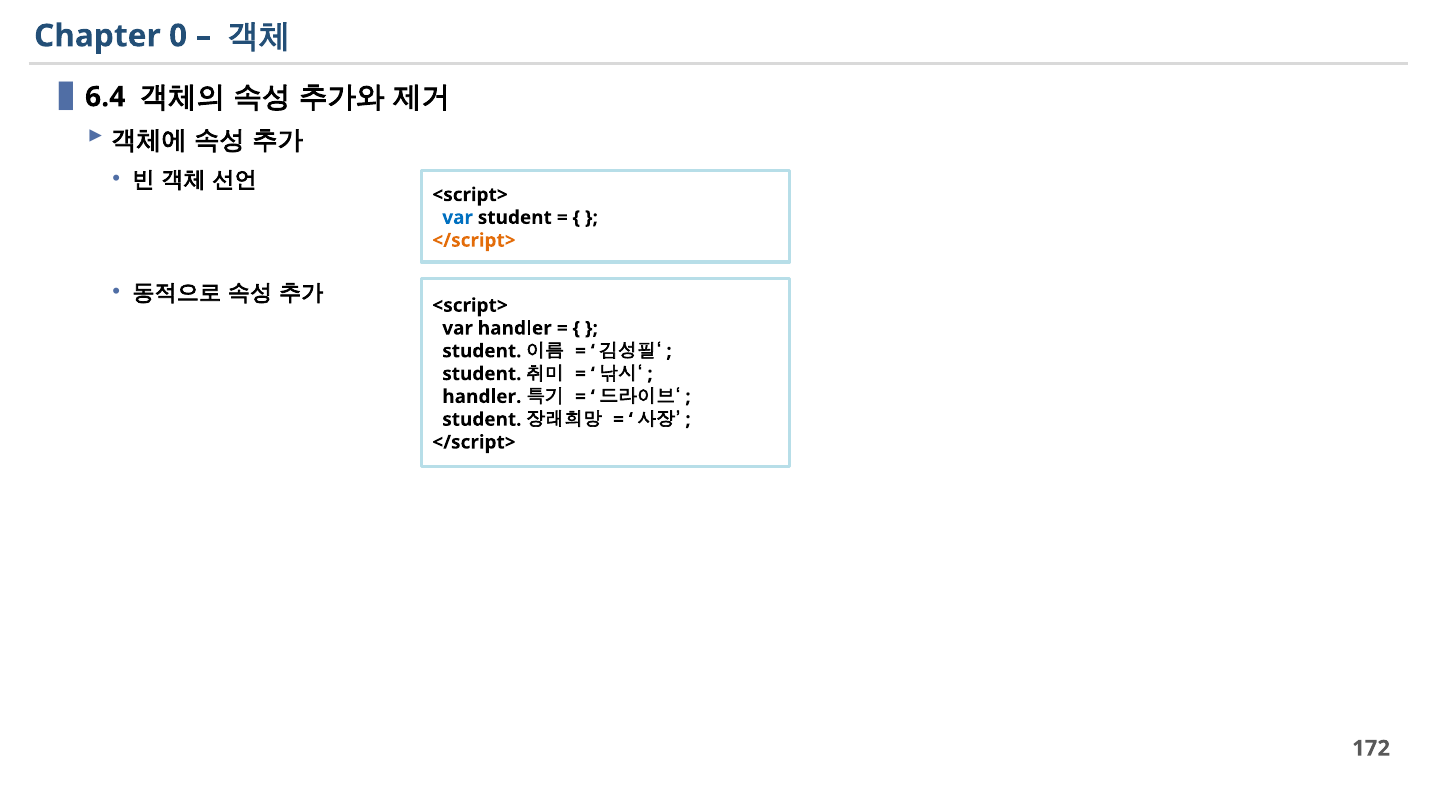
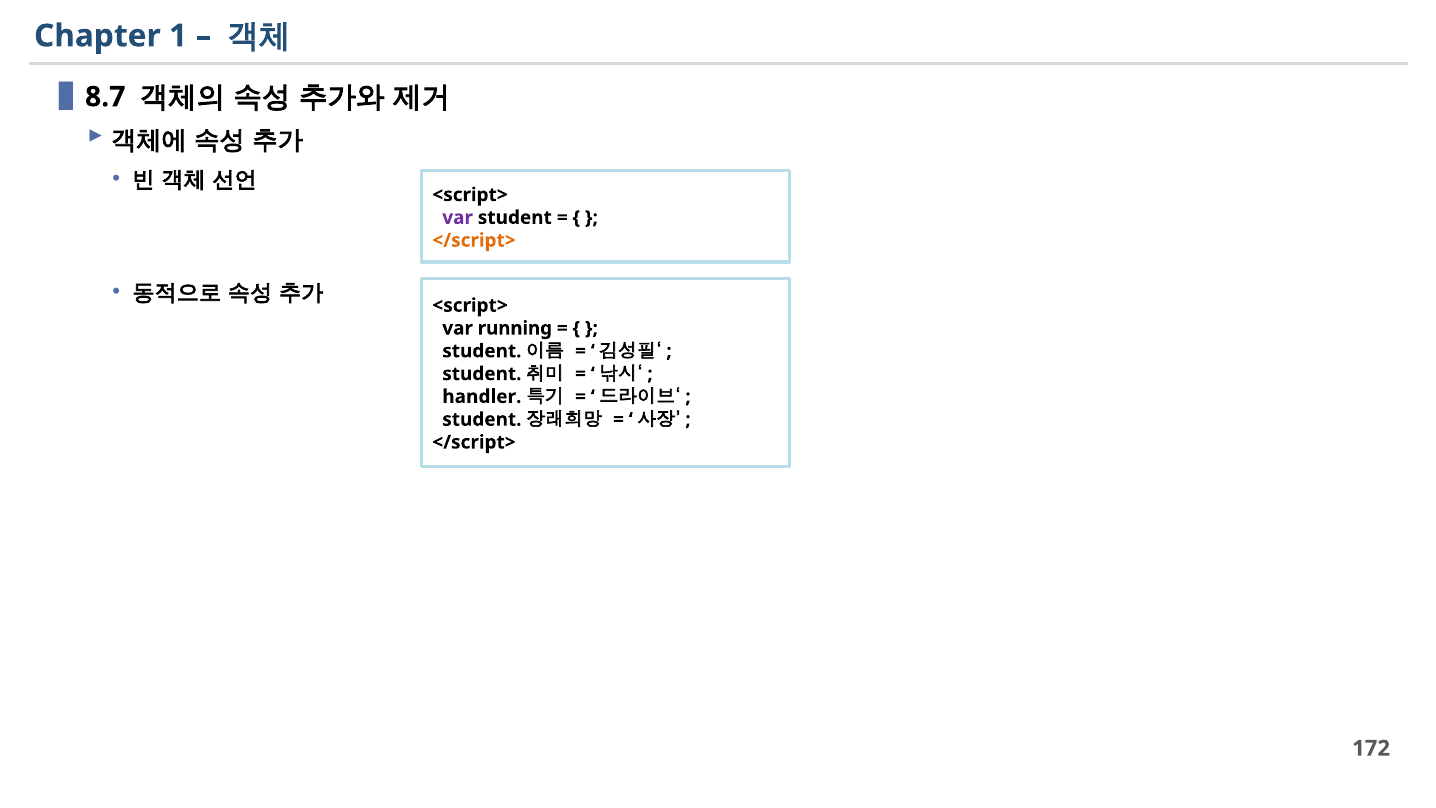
0: 0 -> 1 (178, 36)
6.4: 6.4 -> 8.7 (105, 97)
var colour: blue -> purple (458, 217)
var handler: handler -> running (515, 328)
